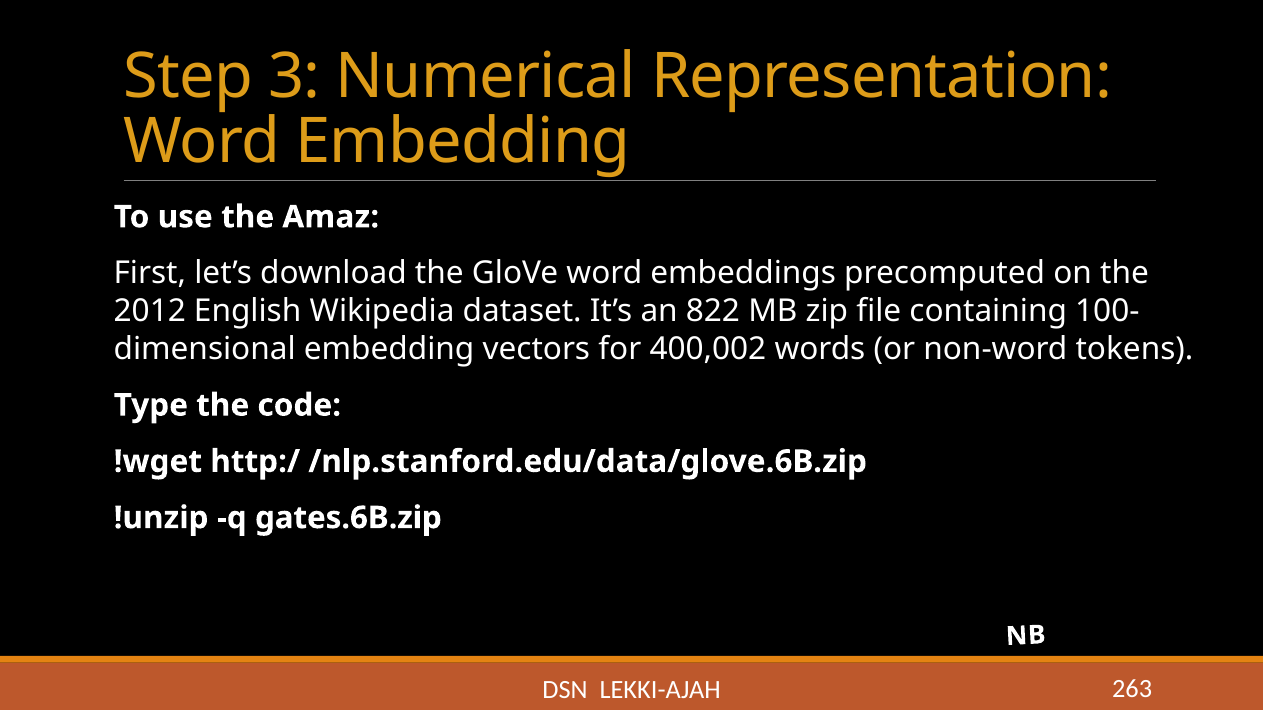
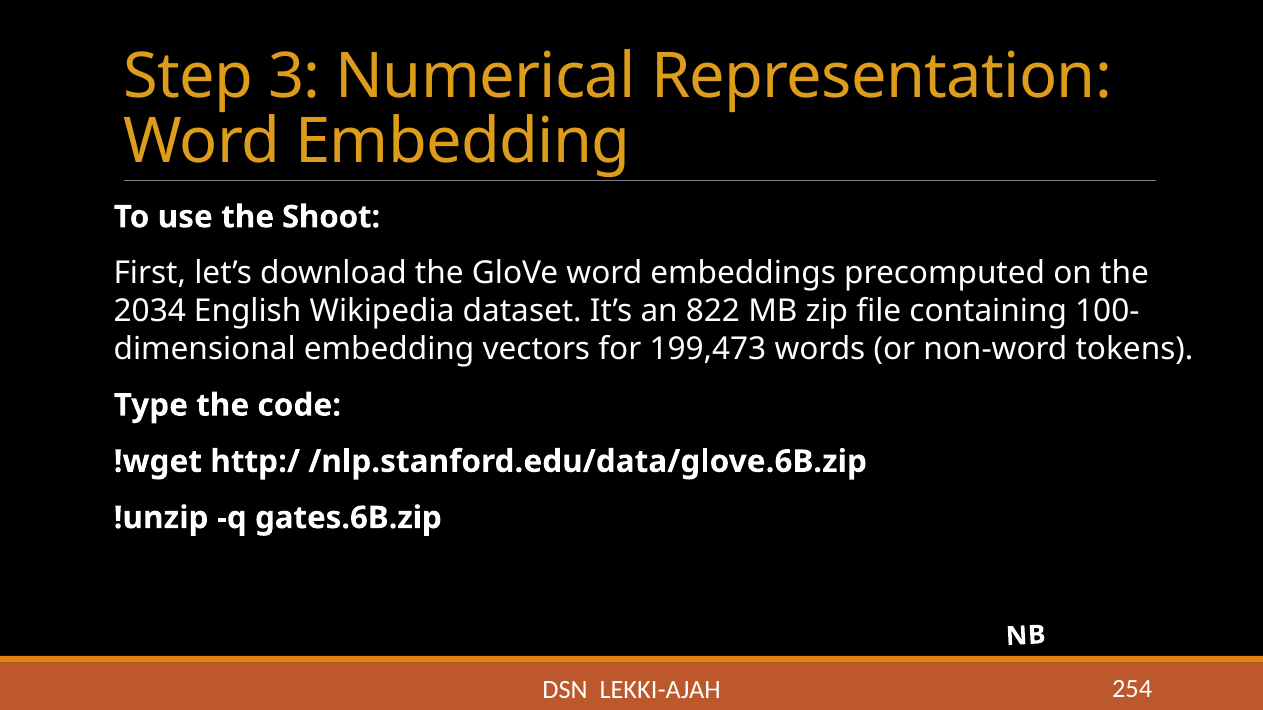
Amaz: Amaz -> Shoot (331, 217)
2012: 2012 -> 2034 (150, 311)
400,002: 400,002 -> 199,473 (708, 349)
263: 263 -> 254 (1132, 690)
